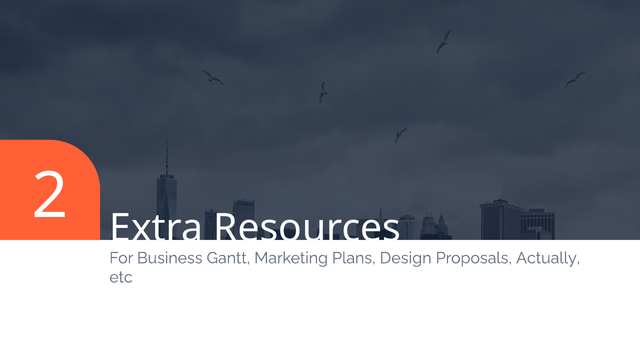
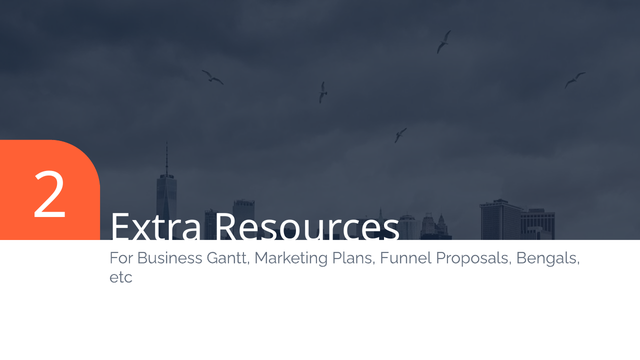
Design: Design -> Funnel (406, 258)
Actually: Actually -> Bengals (548, 258)
